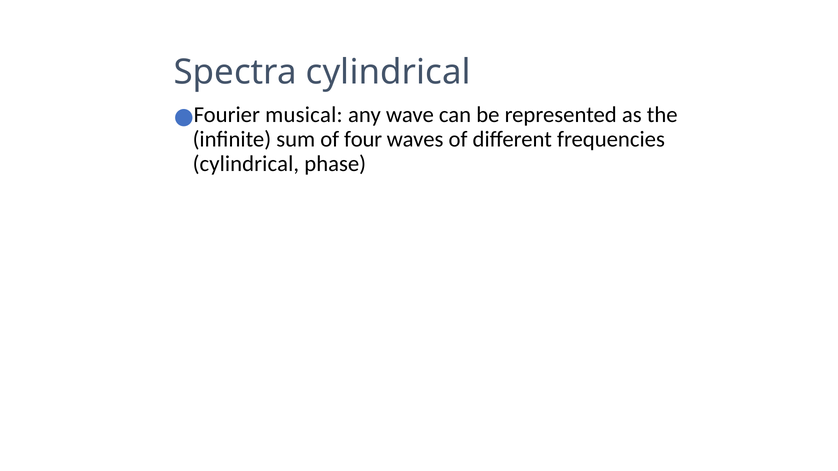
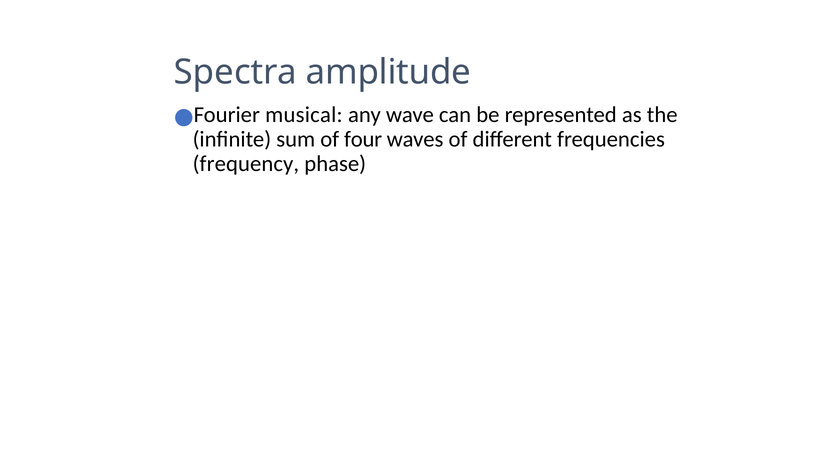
Spectra cylindrical: cylindrical -> amplitude (388, 72)
cylindrical: cylindrical -> frequency (246, 164)
